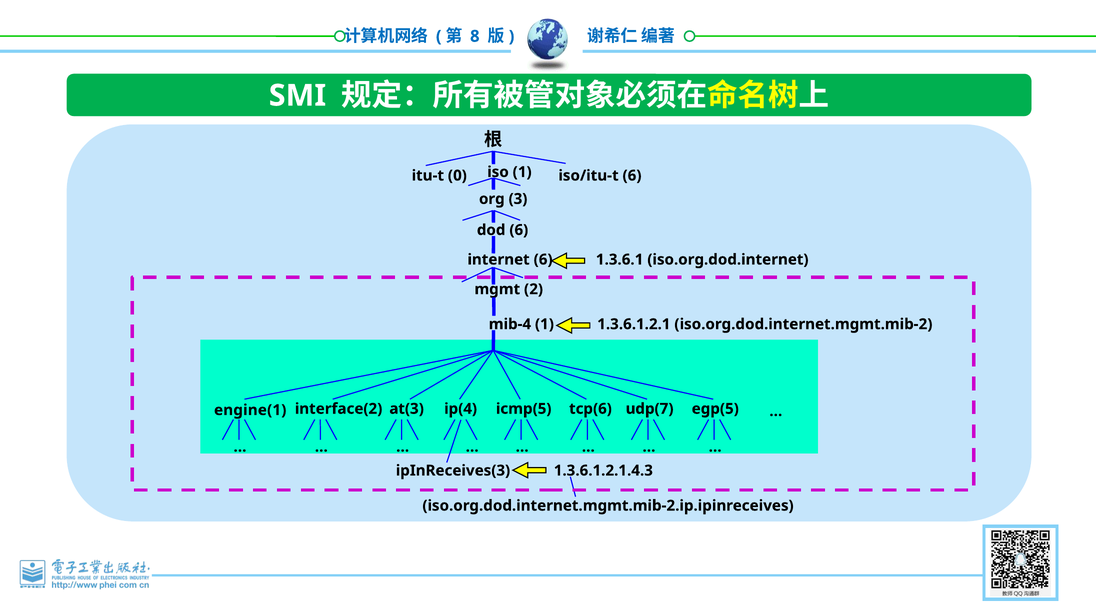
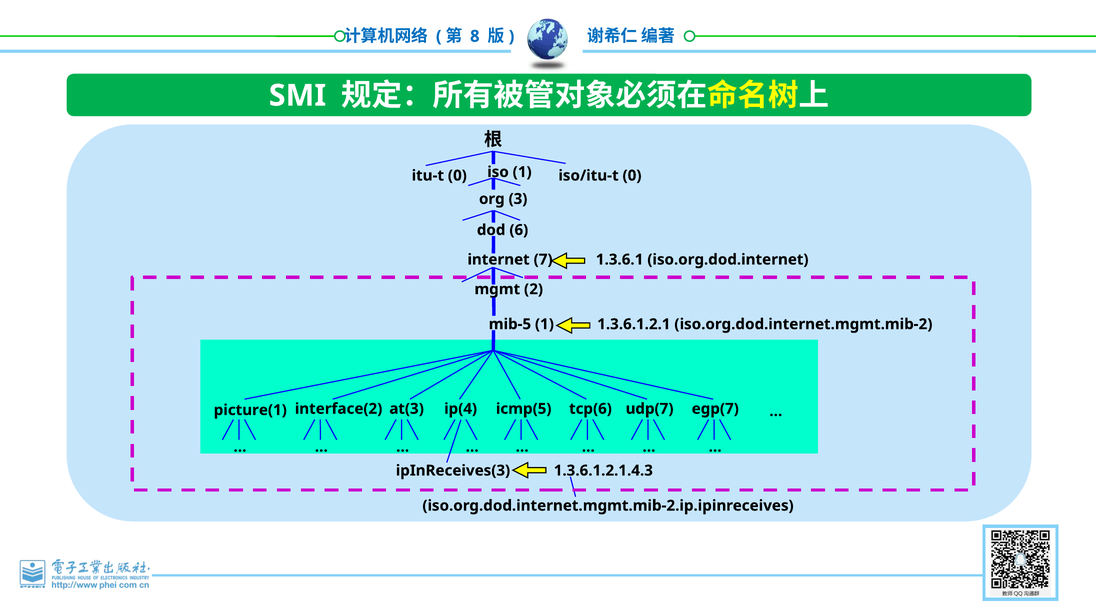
iso/itu-t 6: 6 -> 0 (632, 176)
internet 6: 6 -> 7 (543, 260)
mib-4: mib-4 -> mib-5 (510, 324)
engine(1: engine(1 -> picture(1 (250, 410)
egp(5: egp(5 -> egp(7 (715, 409)
